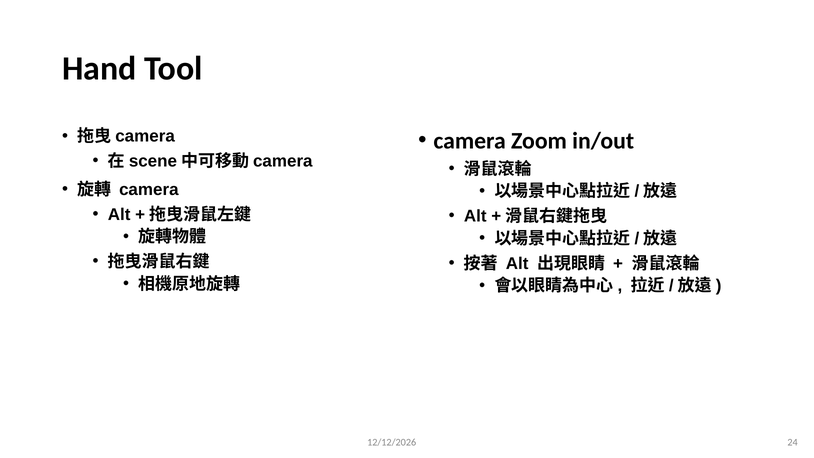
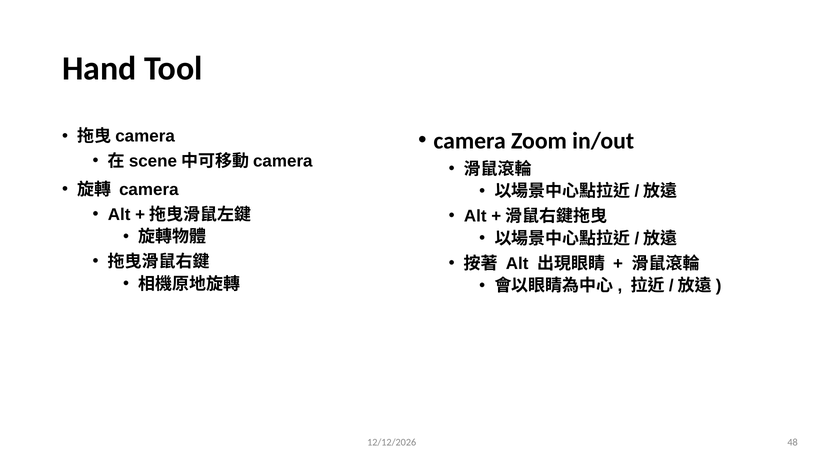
24: 24 -> 48 (793, 442)
